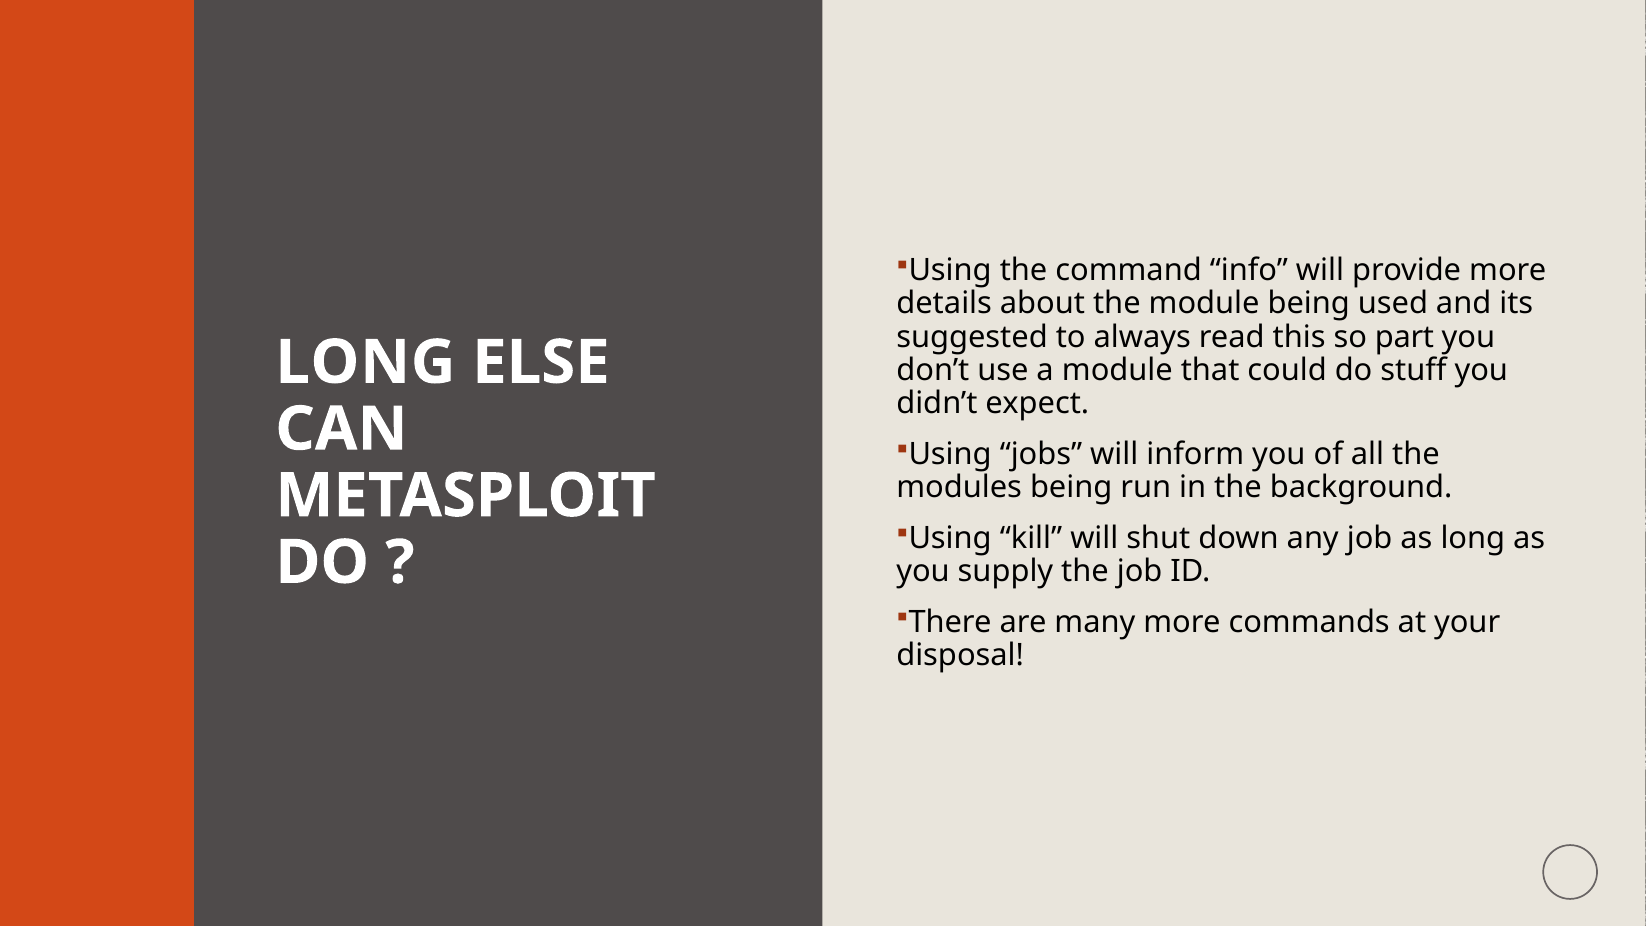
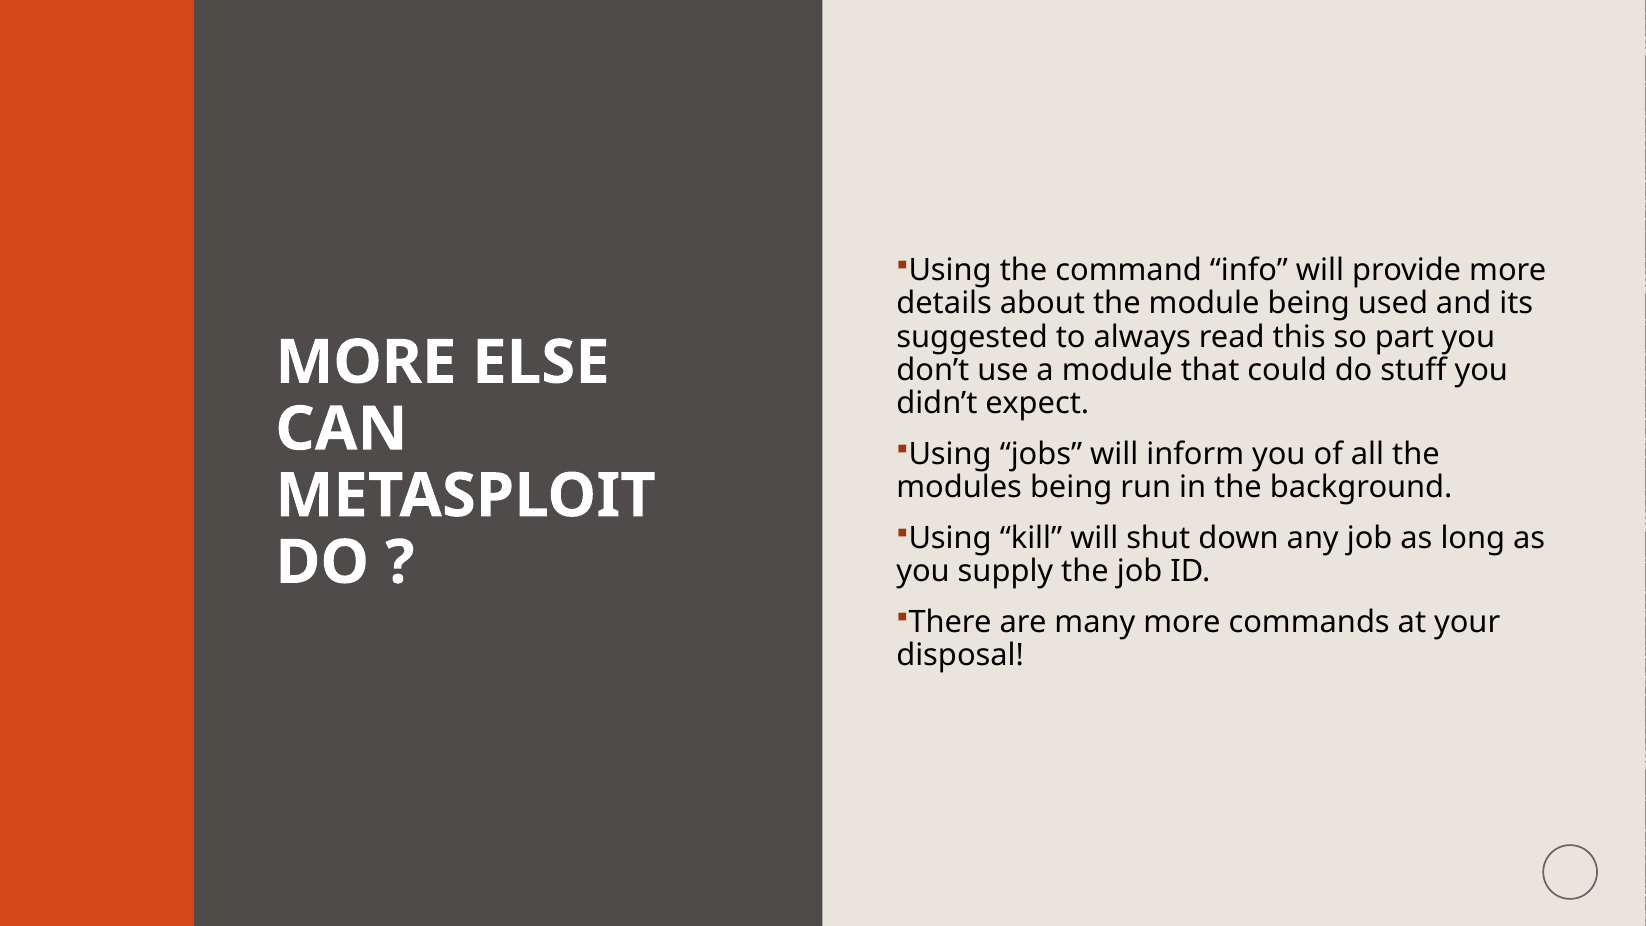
LONG: LONG -> MORE (366, 362)
